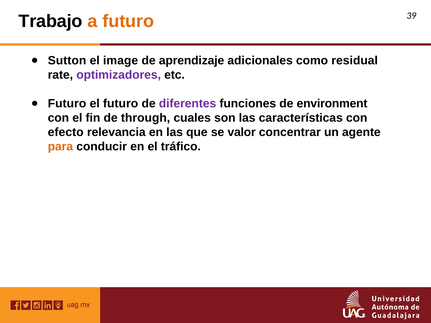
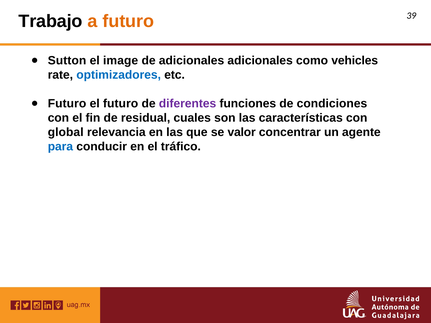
de aprendizaje: aprendizaje -> adicionales (192, 60)
residual: residual -> vehicles (355, 60)
optimizadores colour: purple -> blue (119, 75)
environment: environment -> condiciones (332, 104)
through: through -> residual (146, 118)
efecto: efecto -> global (66, 132)
para colour: orange -> blue (60, 147)
